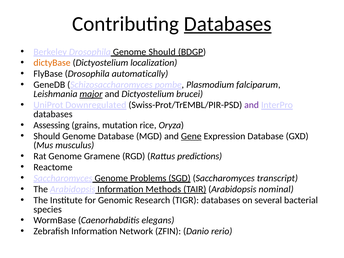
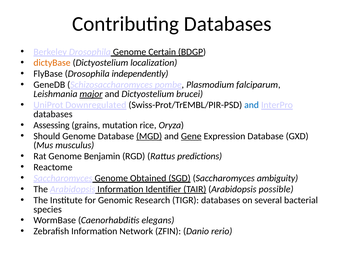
Databases underline: present -> none (228, 24)
Genome Should: Should -> Certain (162, 52)
automatically: automatically -> independently (140, 74)
and colour: purple -> blue (252, 105)
MGD underline: none -> present (149, 136)
Gramene: Gramene -> Benjamin (102, 156)
Problems: Problems -> Obtained (148, 178)
transcript: transcript -> ambiguity (277, 178)
Methods: Methods -> Identifier (163, 189)
nominal: nominal -> possible (276, 189)
